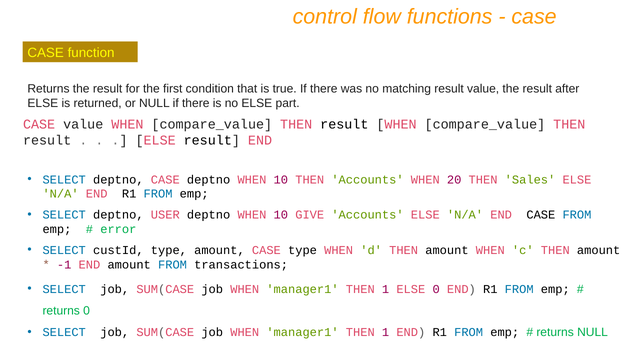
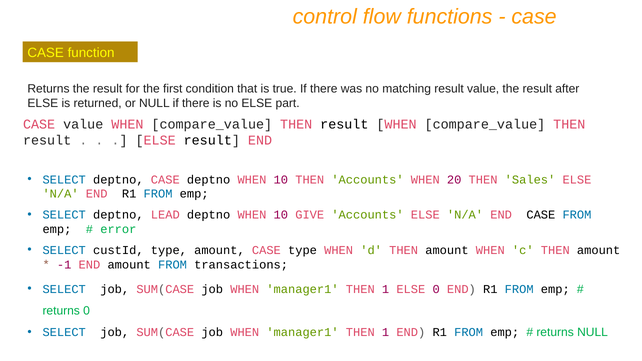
USER: USER -> LEAD (165, 215)
